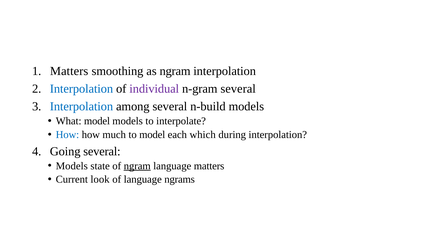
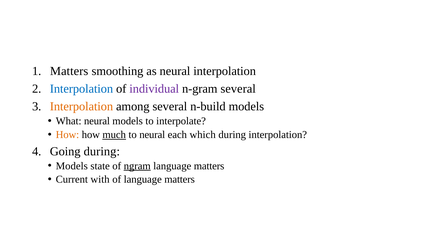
as ngram: ngram -> neural (175, 71)
Interpolation colour: blue -> orange (81, 106)
What model: model -> neural (97, 121)
How colour: blue -> orange (67, 135)
much underline: none -> present (114, 135)
to model: model -> neural (152, 135)
Going several: several -> during (102, 151)
look: look -> with (100, 179)
of language ngrams: ngrams -> matters (180, 179)
